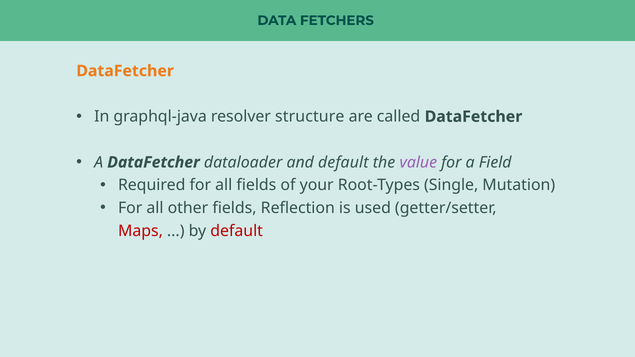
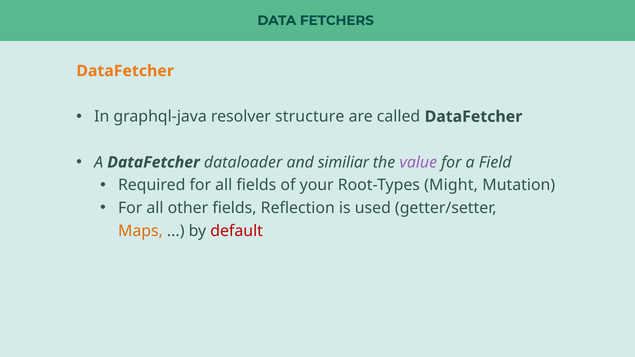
and default: default -> similiar (343, 162)
Single: Single -> Might (451, 185)
Maps colour: red -> orange (140, 231)
